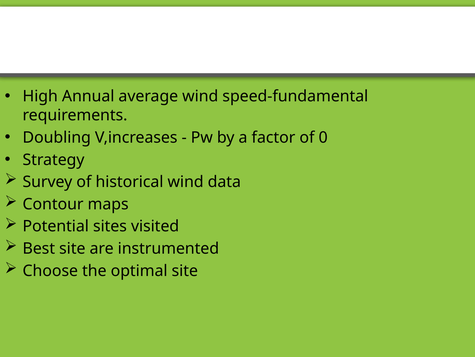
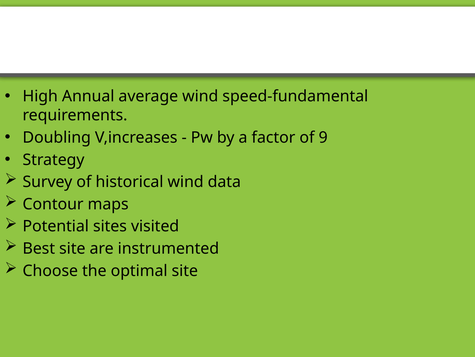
0: 0 -> 9 (323, 137)
